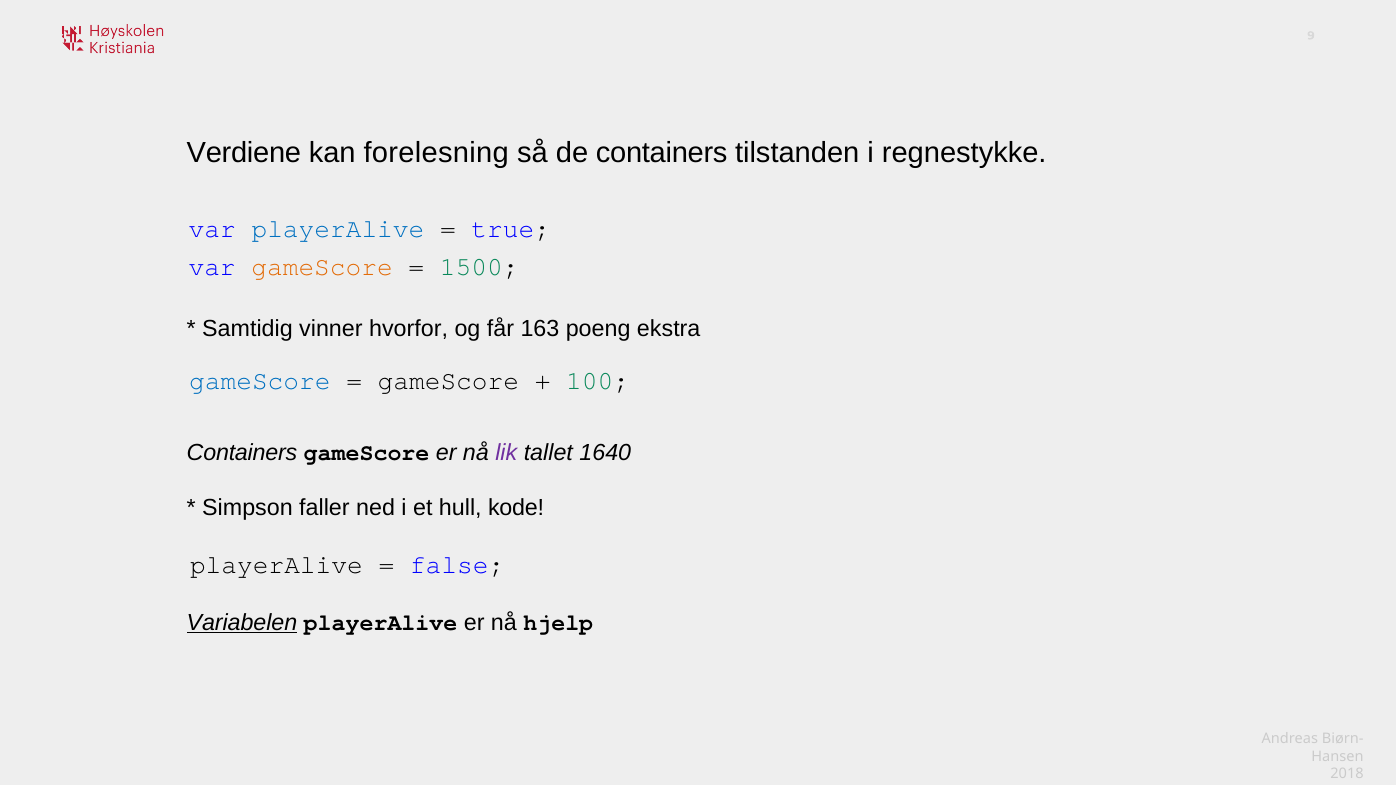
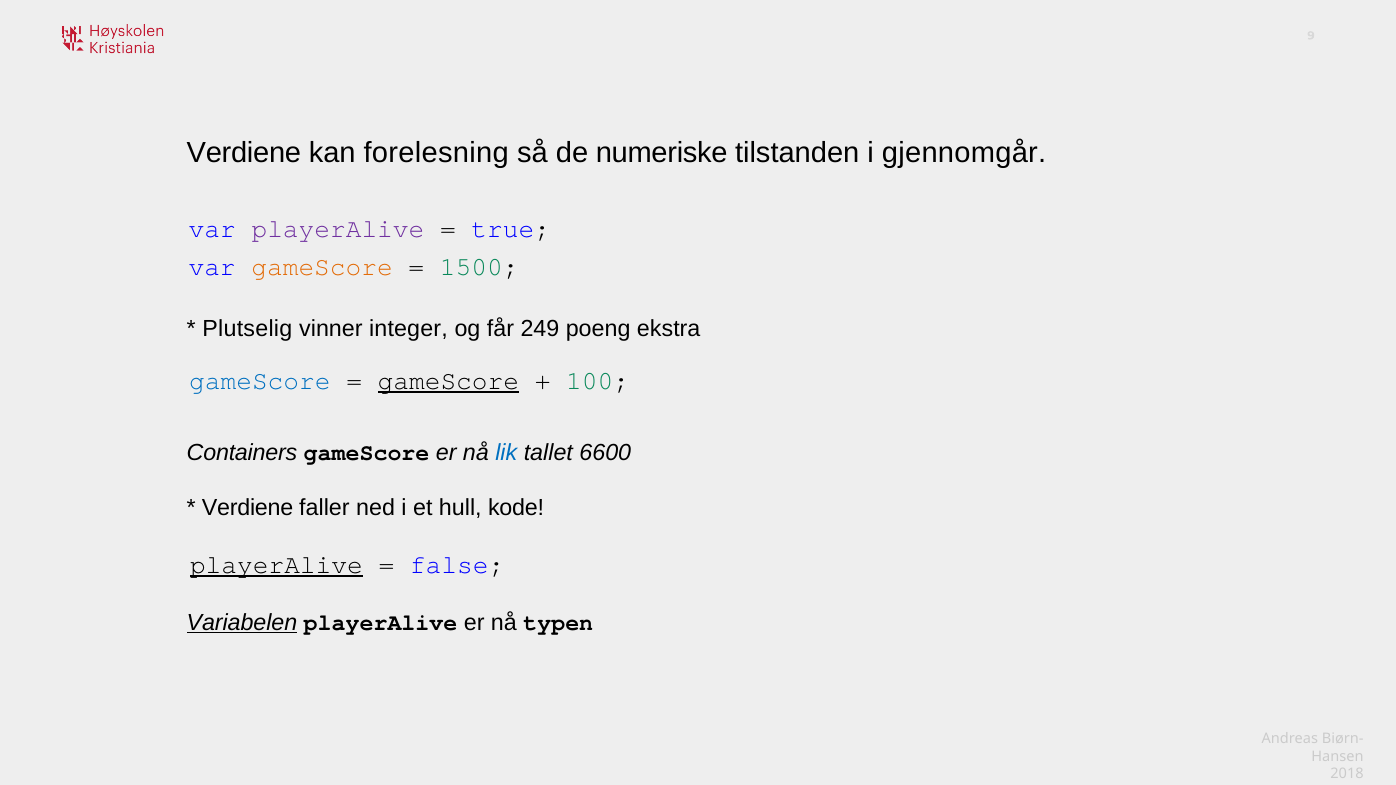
de containers: containers -> numeriske (662, 153)
regnestykke: regnestykke -> gjennomgår (964, 153)
playerAlive colour: blue -> purple (338, 229)
Samtidig: Samtidig -> Plutselig (247, 329)
hvorfor: hvorfor -> integer (408, 329)
163: 163 -> 249 (540, 329)
gameScore underline: none -> present (448, 381)
lik colour: purple -> blue (506, 454)
1640: 1640 -> 6600 (605, 454)
Simpson: Simpson -> Verdiene (248, 508)
playerAlive underline: none -> present (276, 565)
hjelp: hjelp -> typen (558, 623)
